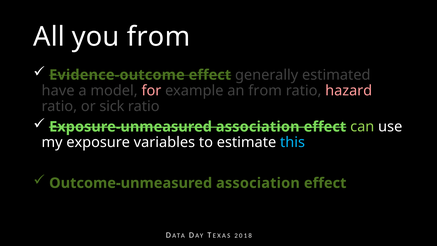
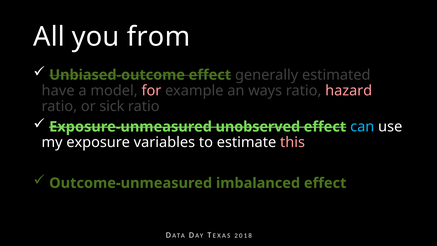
Evidence-outcome: Evidence-outcome -> Unbiased-outcome (117, 75)
an from: from -> ways (265, 91)
Exposure-unmeasured association: association -> unobserved (258, 127)
can colour: light green -> light blue (362, 127)
this colour: light blue -> pink (293, 142)
Outcome-unmeasured association: association -> imbalanced (258, 183)
